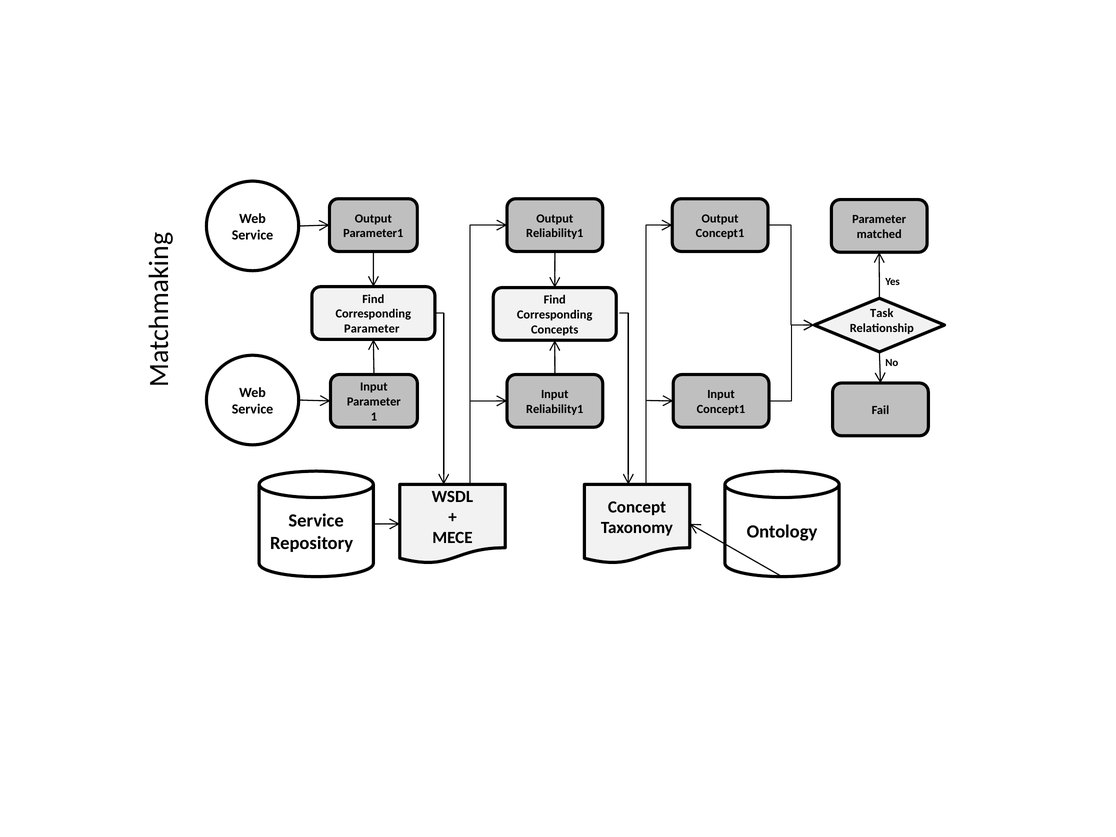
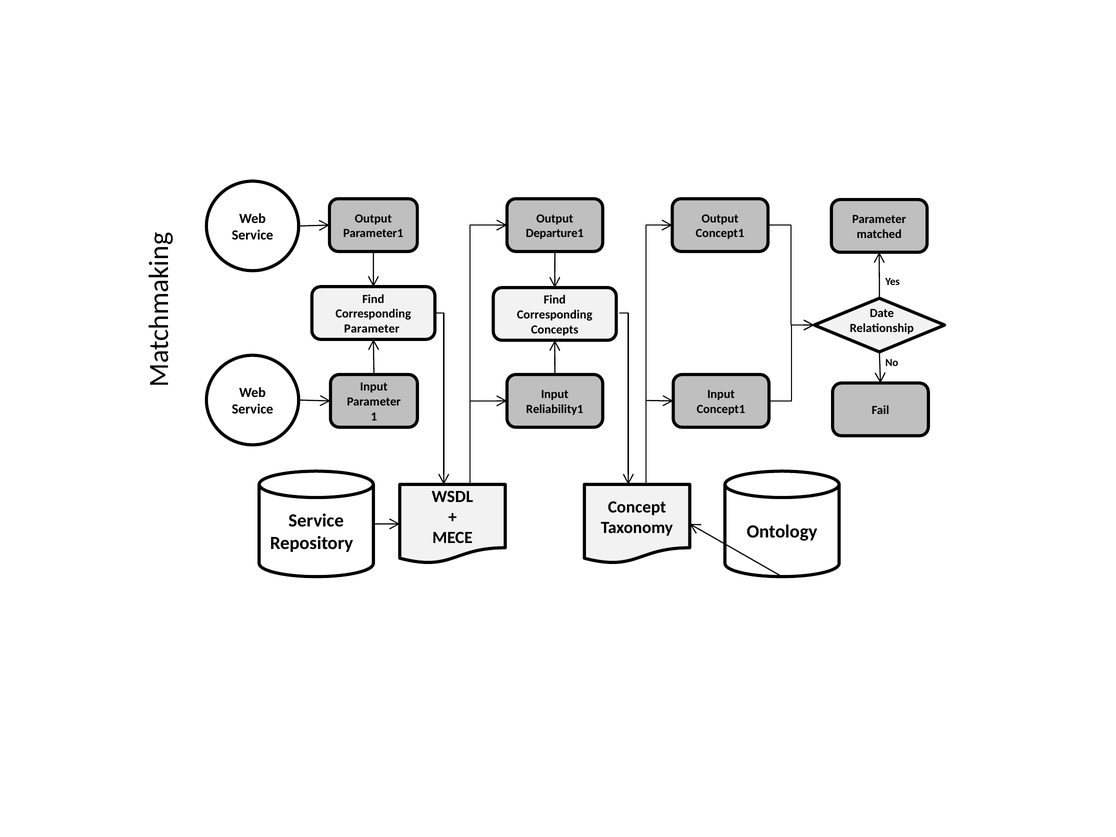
Reliability1: Reliability1 -> Departure1 (555, 233)
Task: Task -> Date (882, 313)
